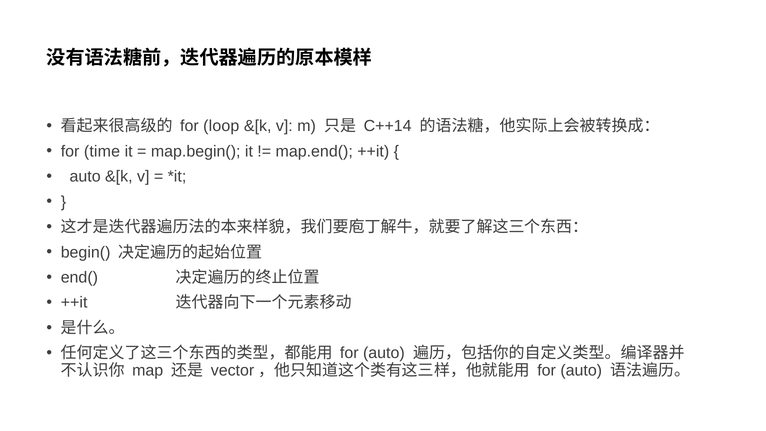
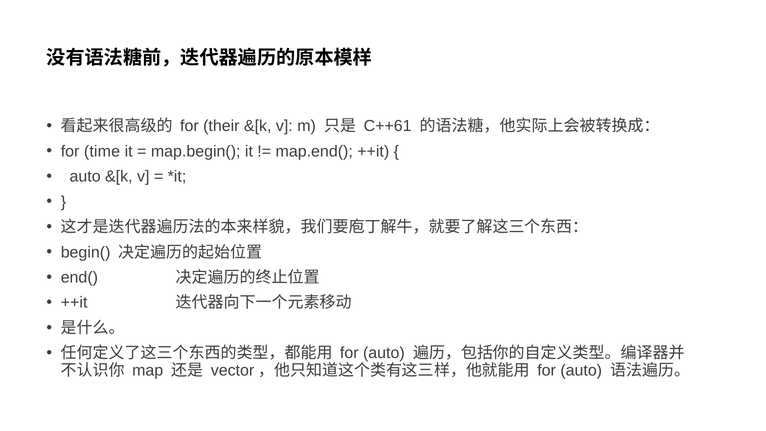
loop: loop -> their (221, 126)
C++14: C++14 -> C++61 (388, 126)
